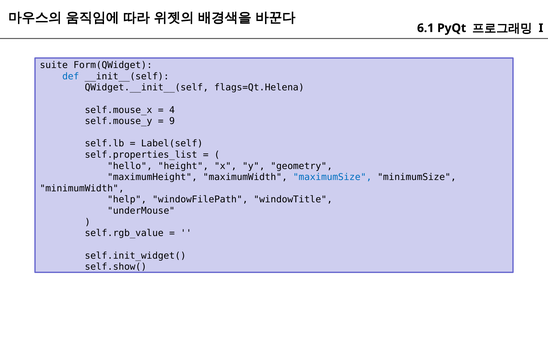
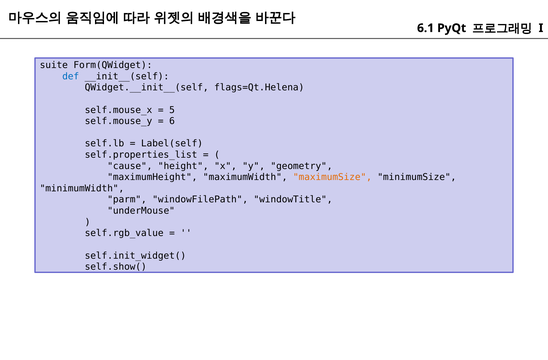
4: 4 -> 5 (172, 110)
9: 9 -> 6 (172, 121)
hello: hello -> cause (130, 166)
maximumSize colour: blue -> orange (332, 177)
help: help -> parm (127, 200)
